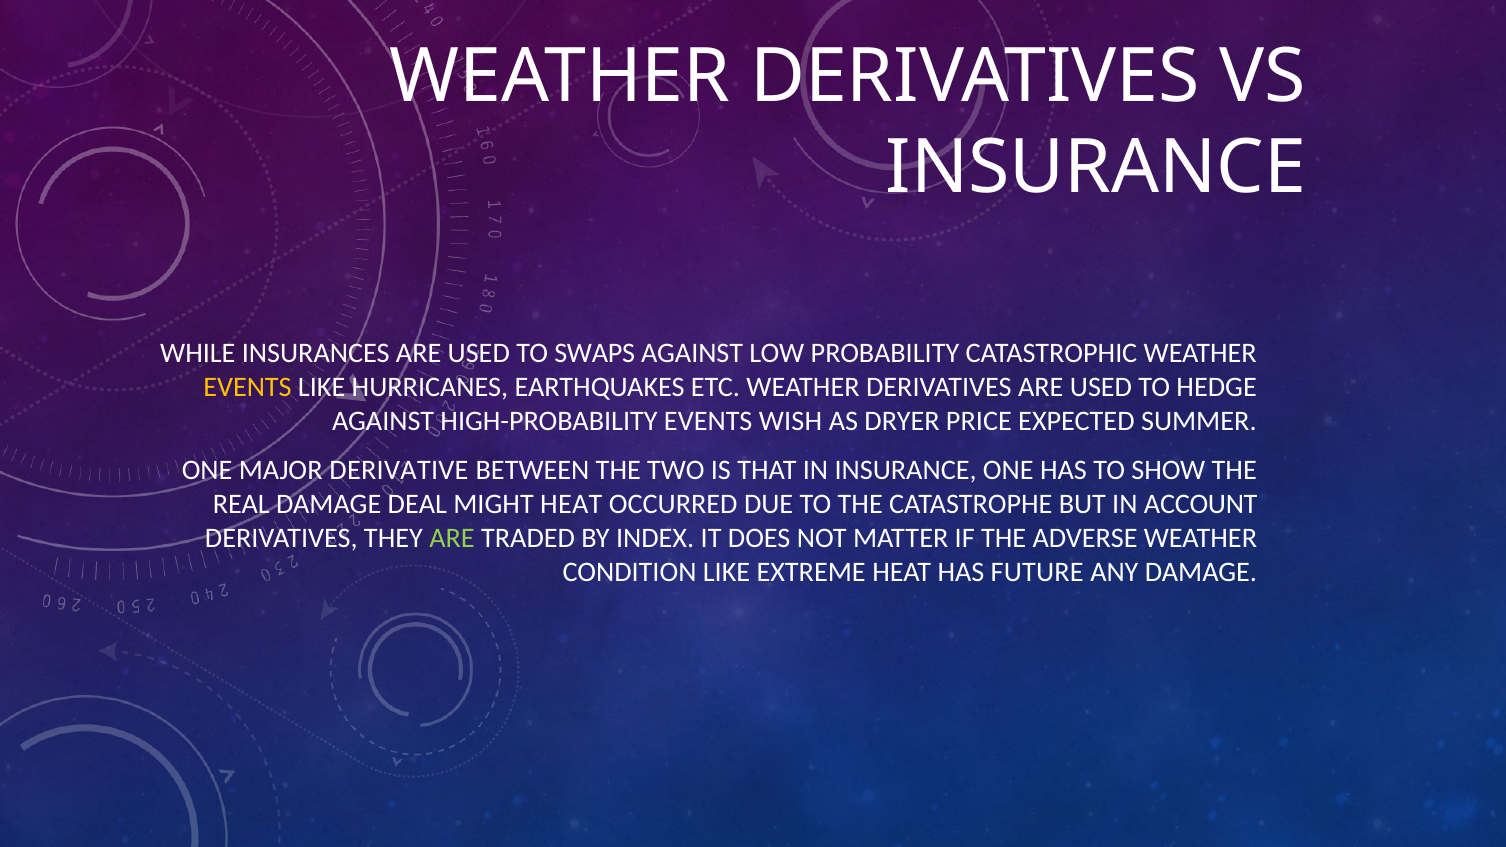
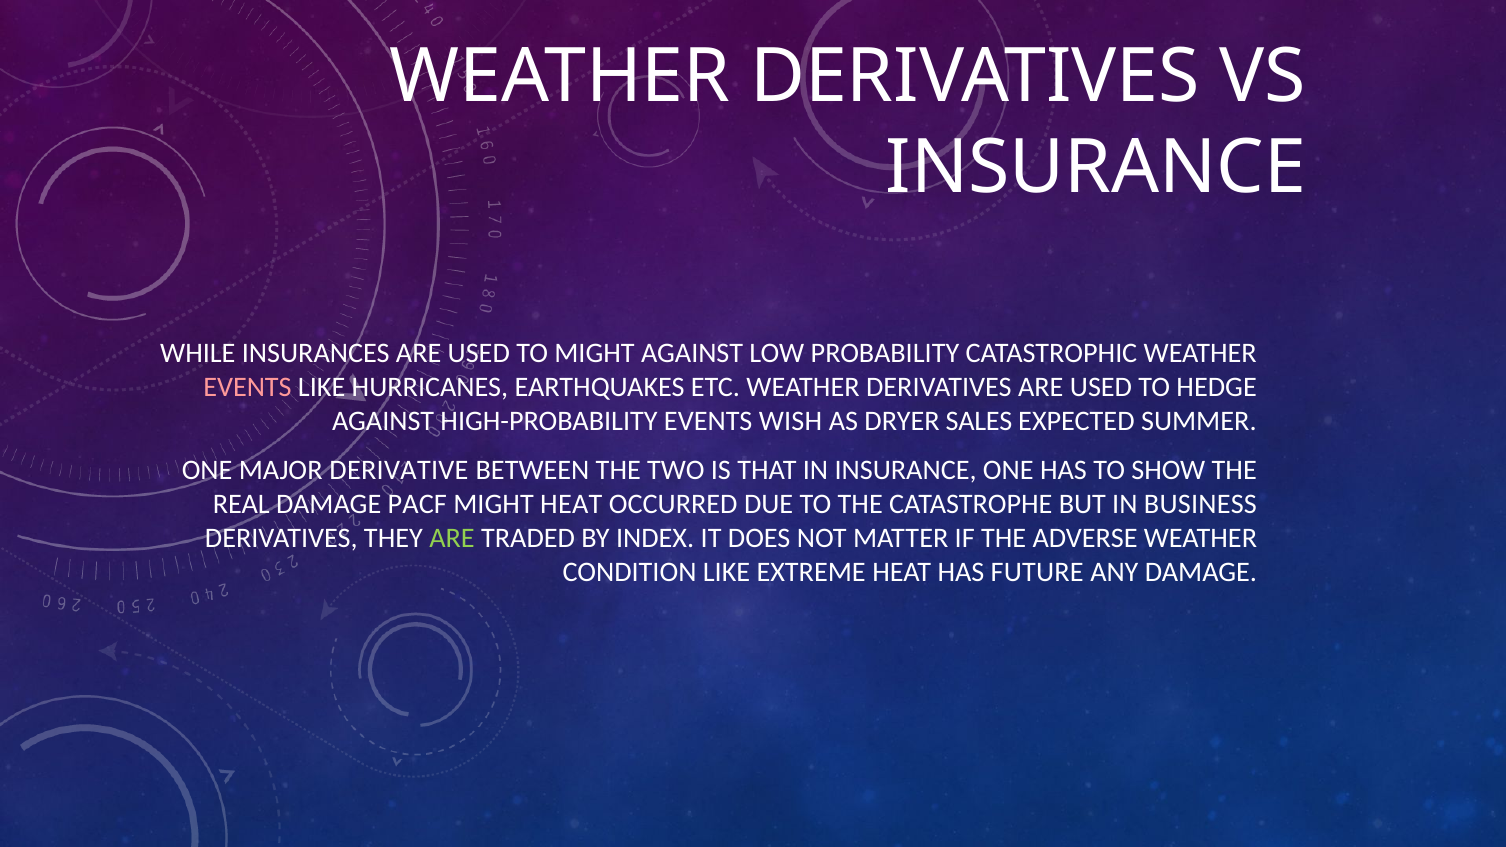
TO SWAPS: SWAPS -> MIGHT (595, 353)
EVENTS colour: yellow -> pink (247, 387)
PRICE: PRICE -> SALES (979, 421)
DEAL: DEAL -> PACF (417, 504)
ACCOUNT: ACCOUNT -> BUSINESS (1200, 504)
